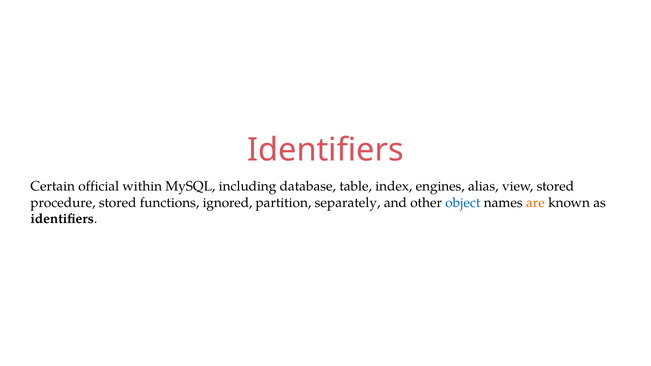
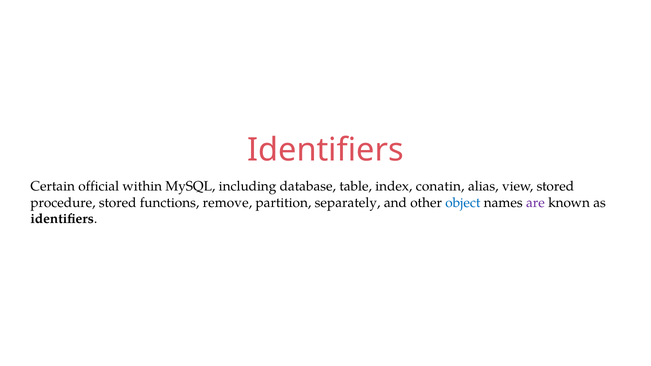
engines: engines -> conatin (440, 186)
ignored: ignored -> remove (227, 203)
are colour: orange -> purple (535, 203)
